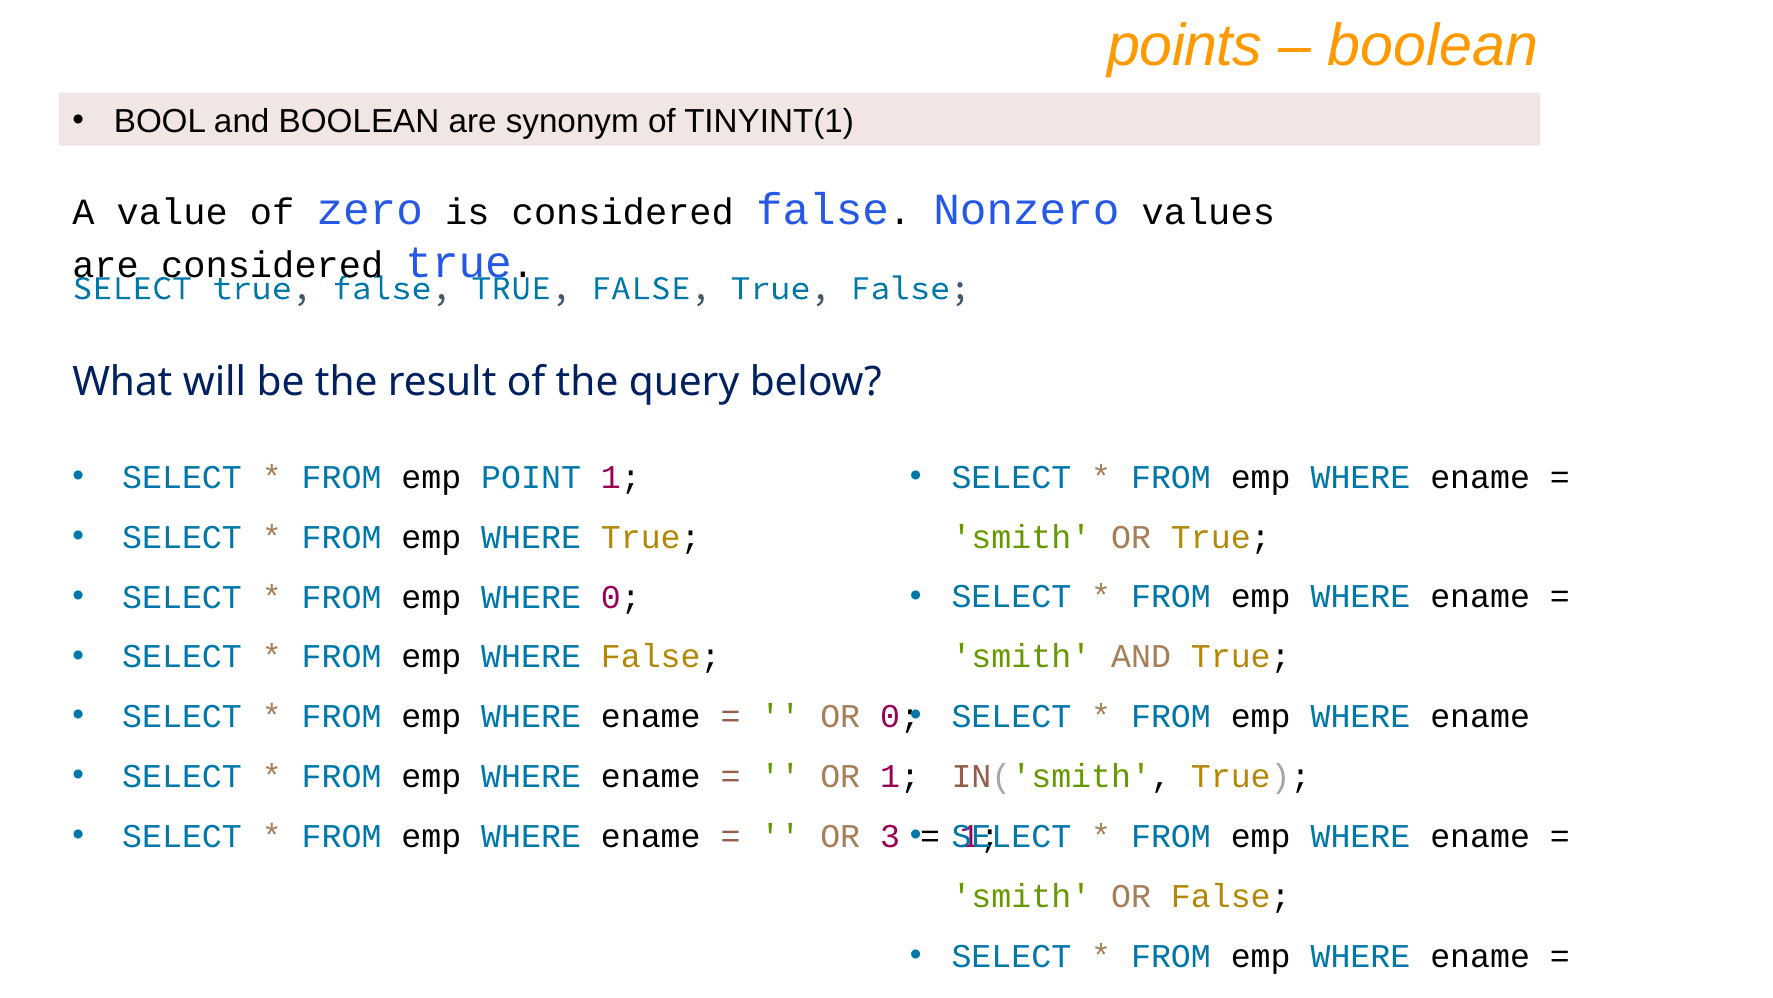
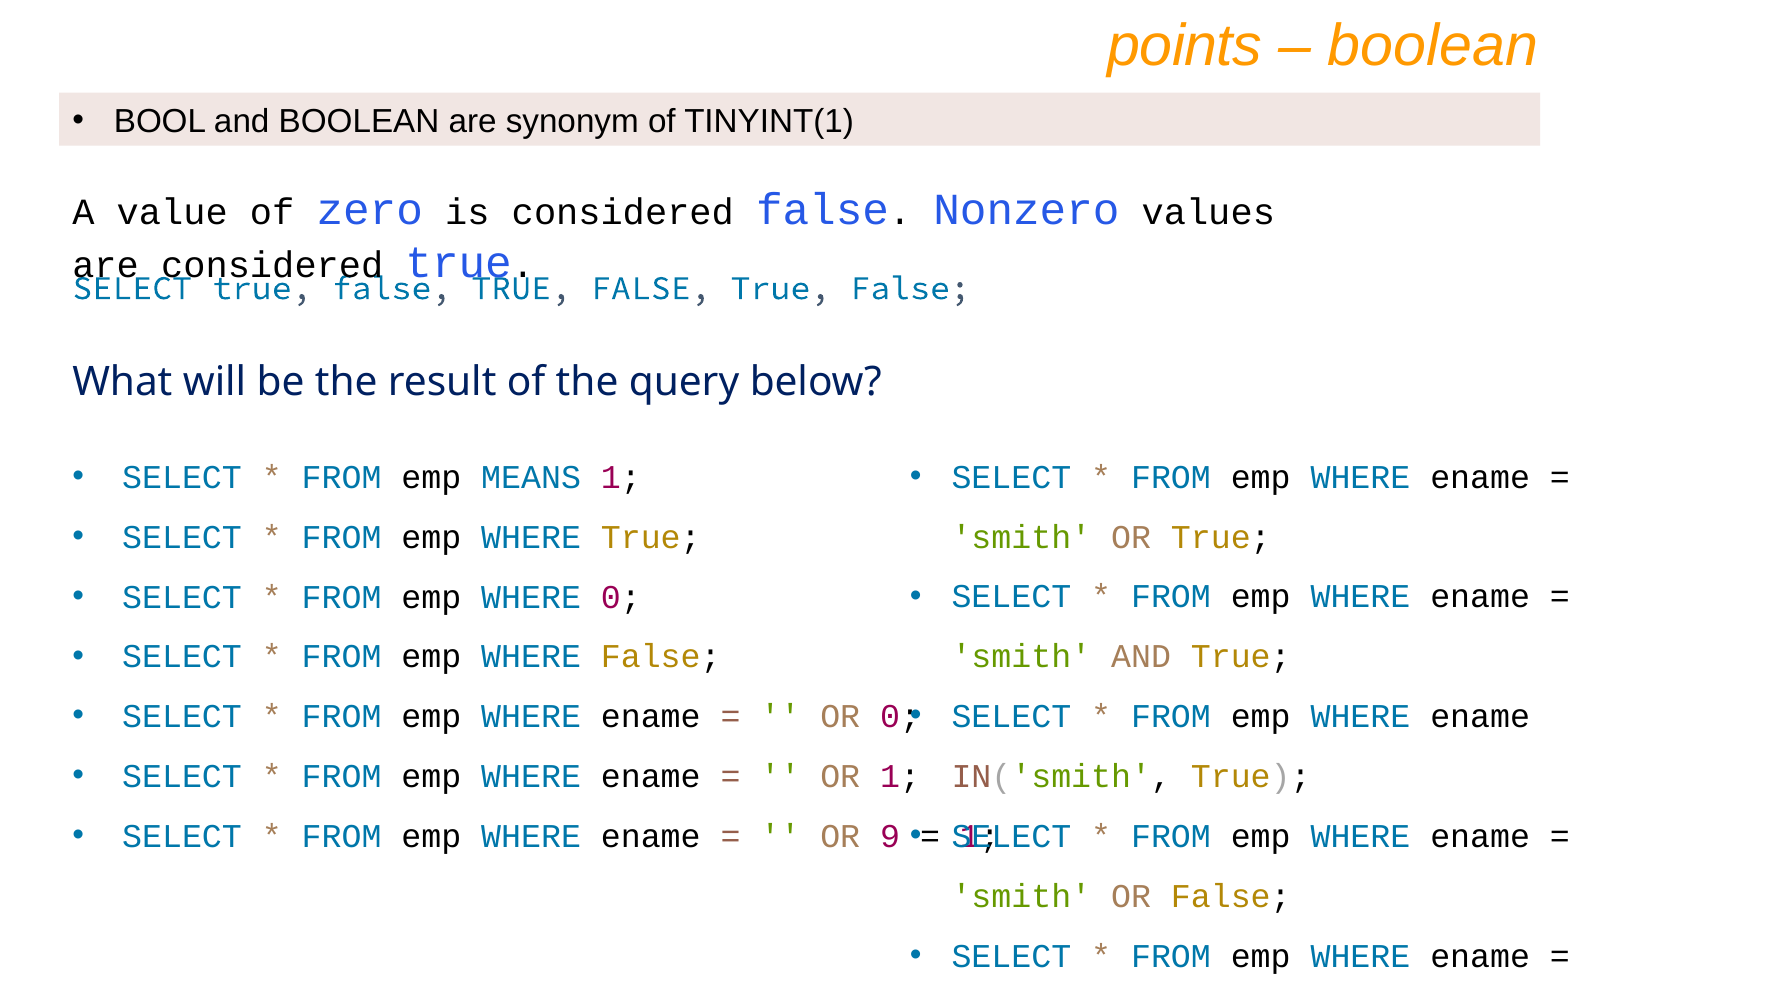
POINT: POINT -> MEANS (531, 477)
3: 3 -> 9 (890, 836)
